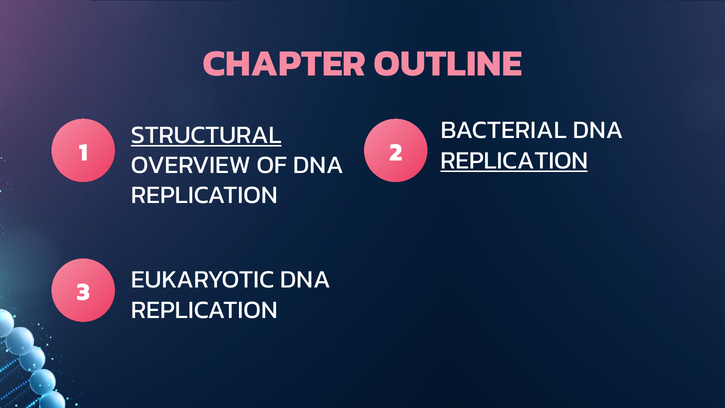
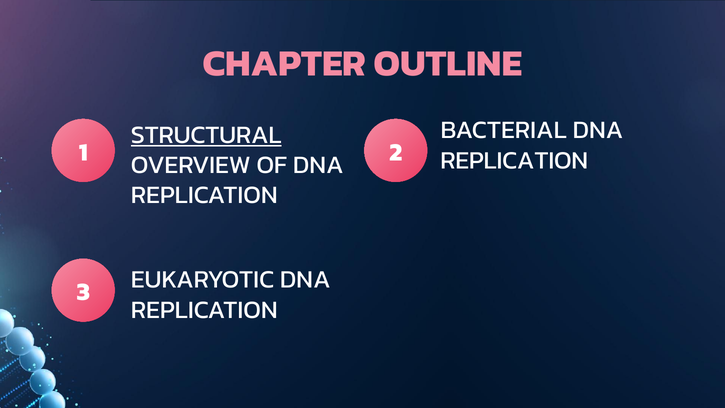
REPLICATION underline: present -> none (514, 160)
